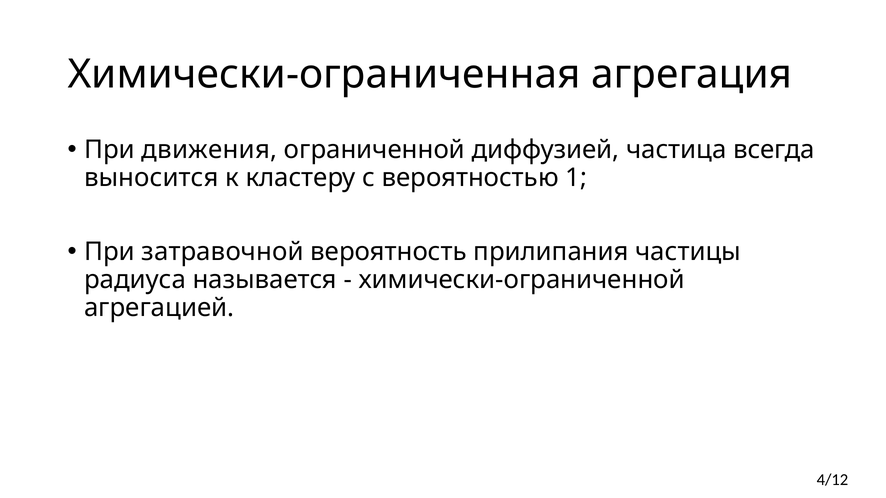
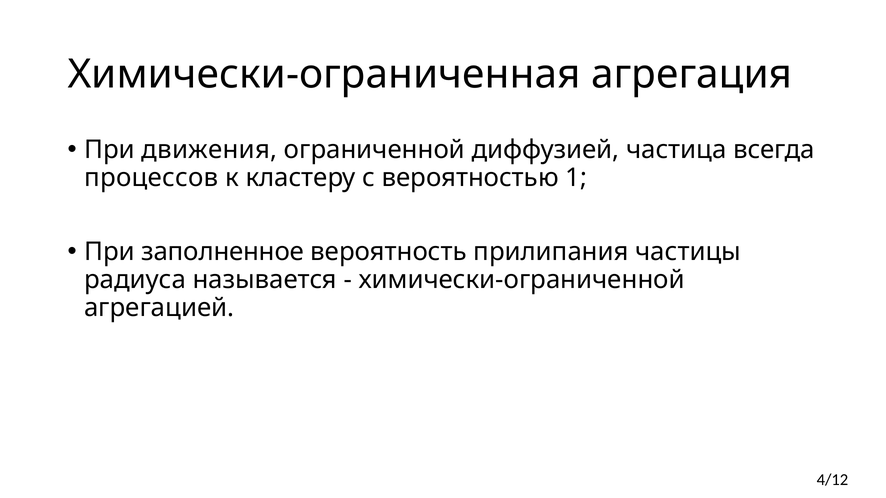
выносится: выносится -> процессов (151, 178)
затравочной: затравочной -> заполненное (223, 252)
